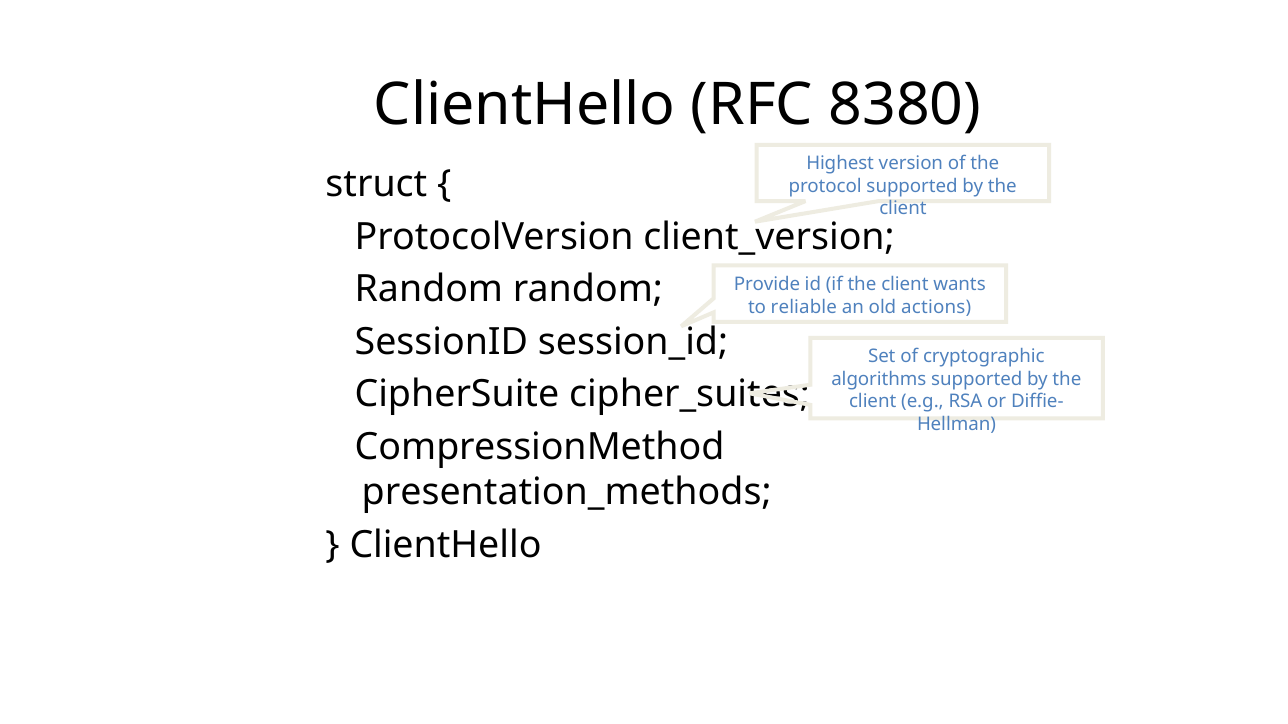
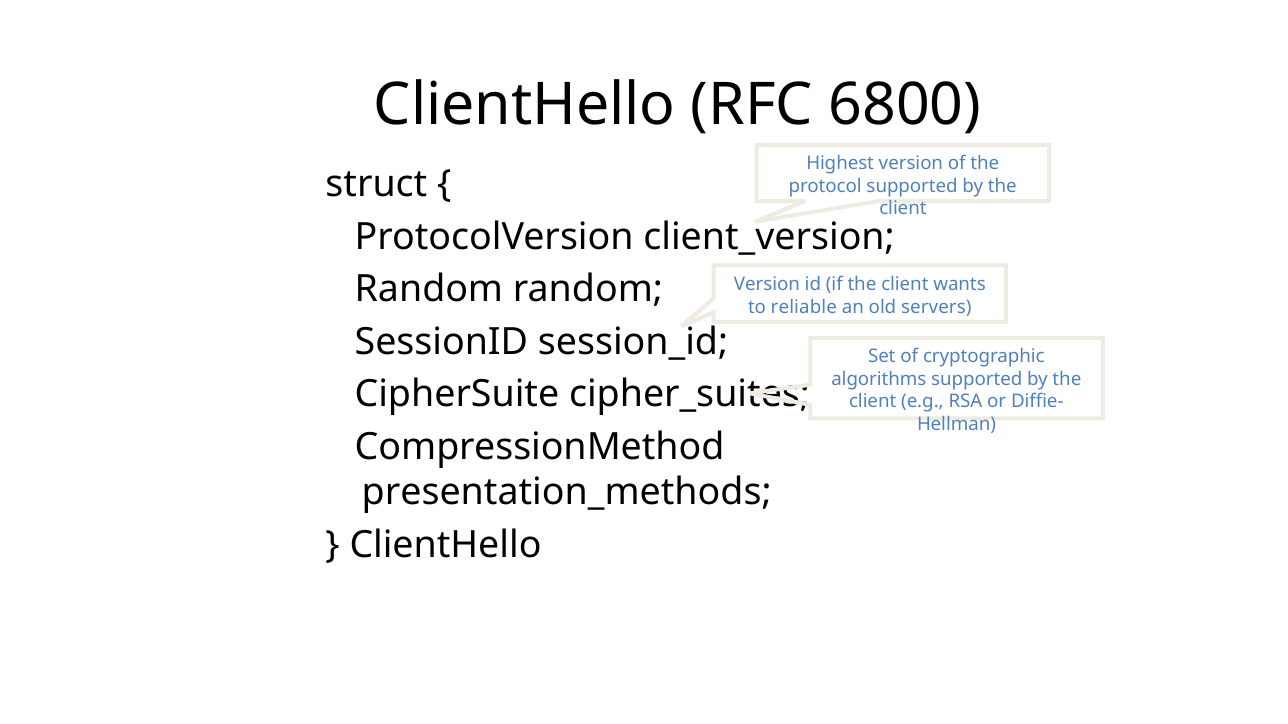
8380: 8380 -> 6800 (905, 105)
Provide: Provide -> Version (767, 285)
actions: actions -> servers (936, 307)
